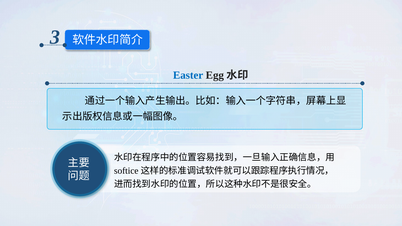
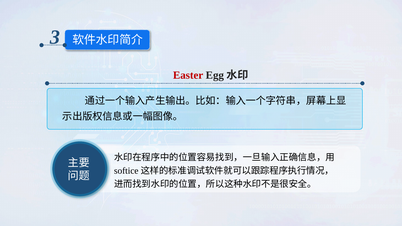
Easter colour: blue -> red (188, 75)
